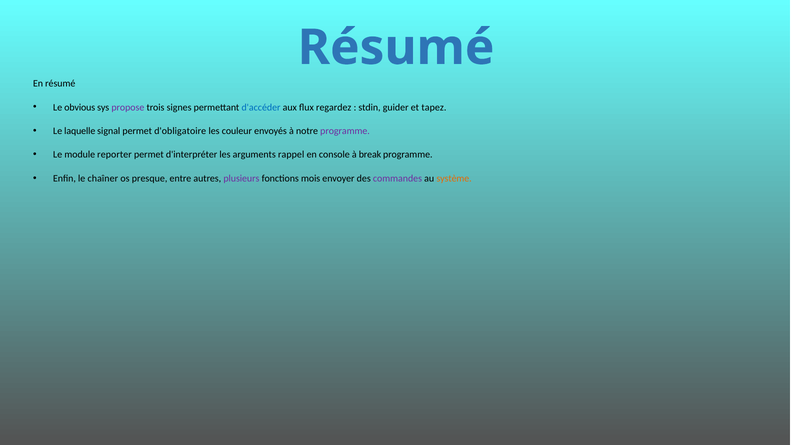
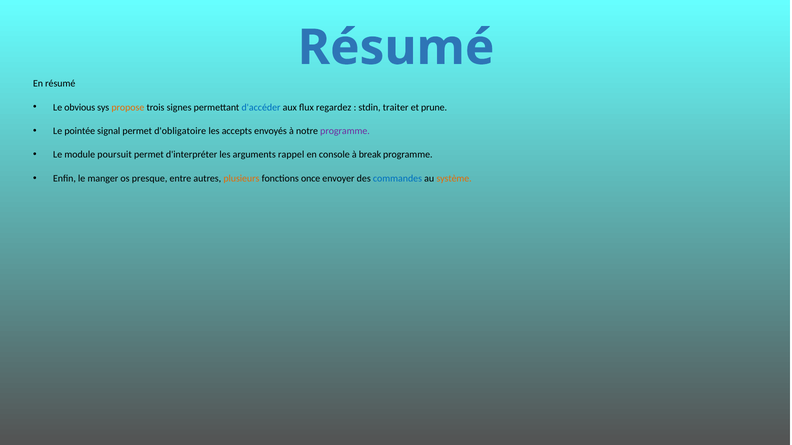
propose colour: purple -> orange (128, 107)
guider: guider -> traiter (396, 107)
tapez: tapez -> prune (434, 107)
laquelle: laquelle -> pointée (80, 131)
couleur: couleur -> accepts (237, 131)
reporter: reporter -> poursuit (115, 155)
chaîner: chaîner -> manger (103, 179)
plusieurs colour: purple -> orange (241, 179)
mois: mois -> once (311, 179)
commandes colour: purple -> blue (397, 179)
